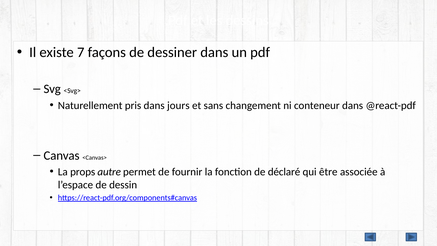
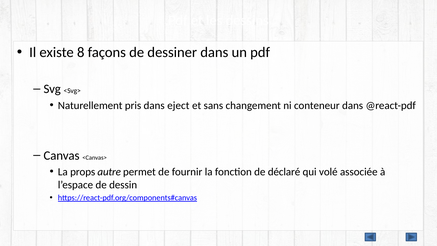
7: 7 -> 8 (81, 52)
jours: jours -> eject (178, 105)
être: être -> volé (328, 172)
